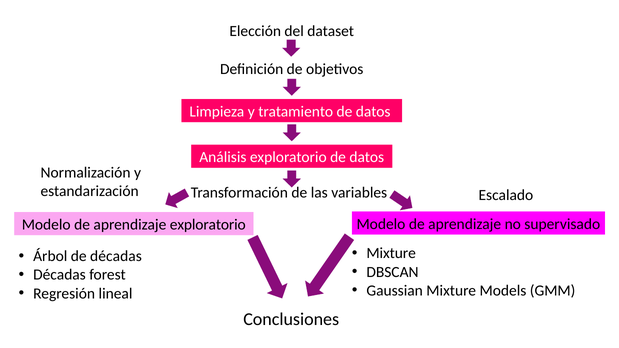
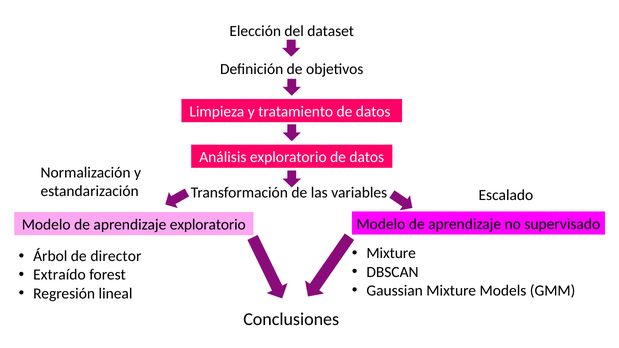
de décadas: décadas -> director (116, 256)
Décadas: Décadas -> Extraído (59, 275)
